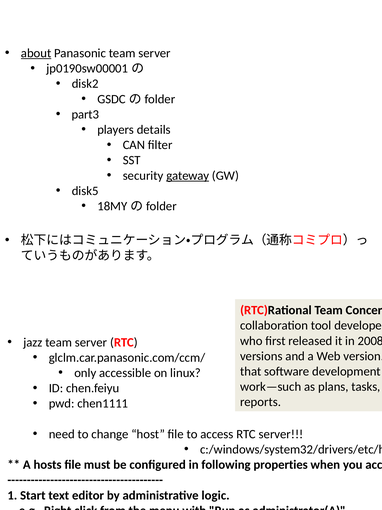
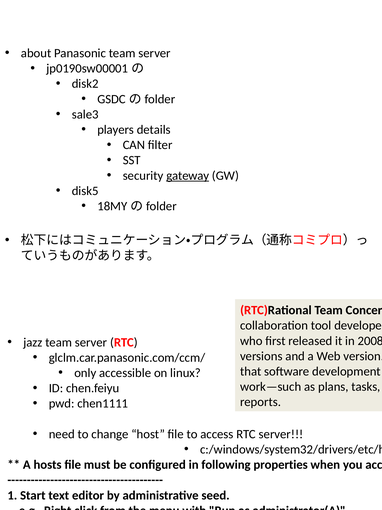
about underline: present -> none (36, 53)
part3: part3 -> sale3 (85, 114)
logic: logic -> seed (216, 495)
